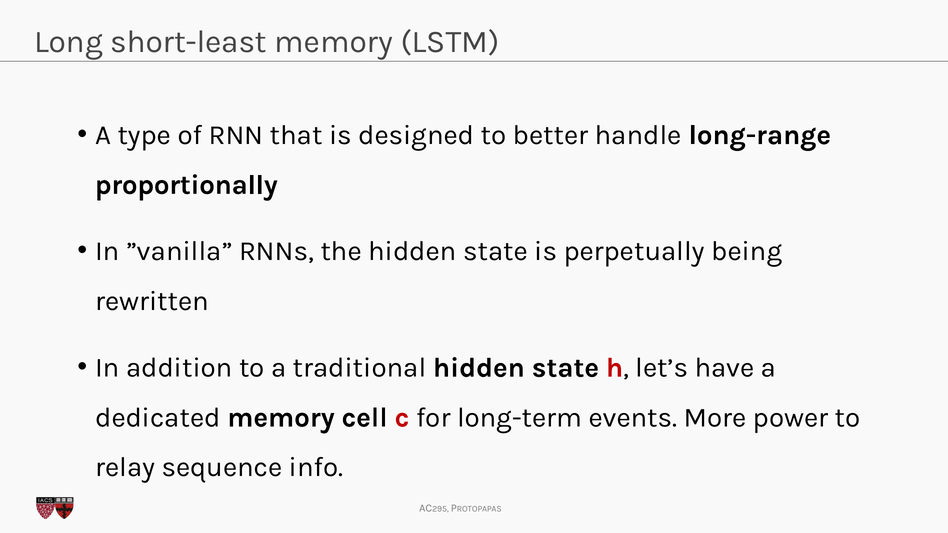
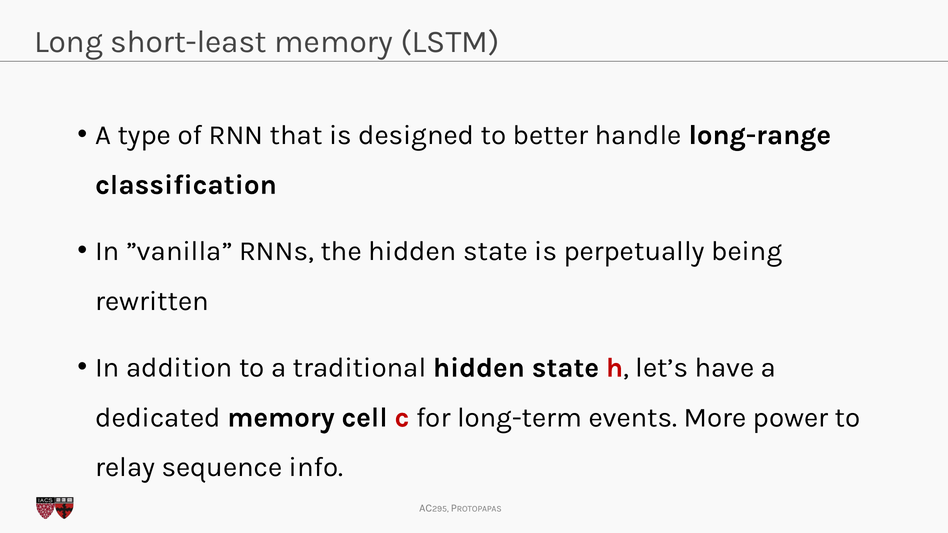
proportionally: proportionally -> classification (186, 185)
